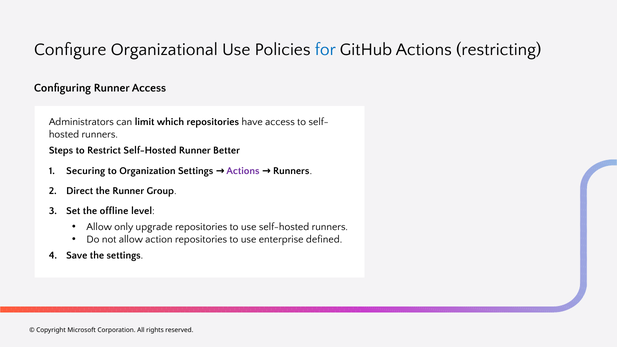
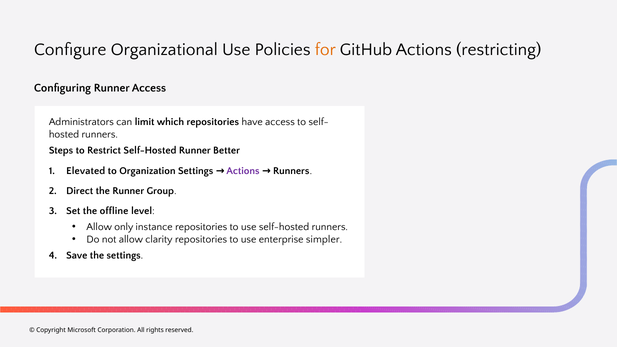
for colour: blue -> orange (325, 49)
Securing: Securing -> Elevated (86, 171)
upgrade: upgrade -> instance (154, 227)
action: action -> clarity (159, 239)
defined: defined -> simpler (324, 239)
